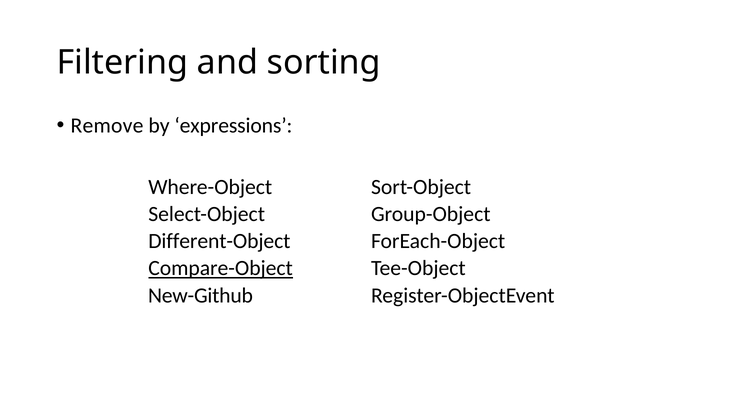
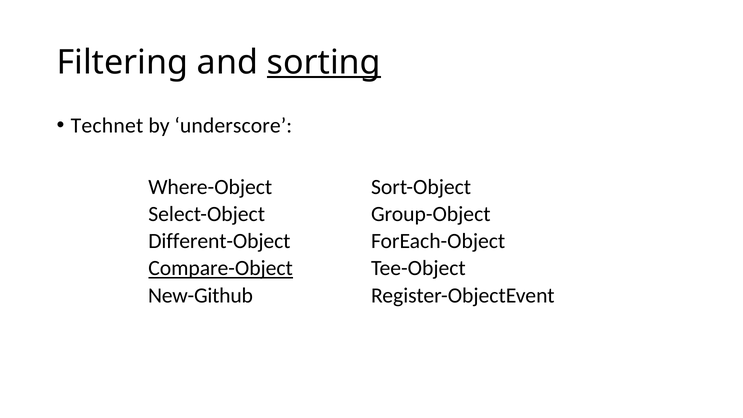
sorting underline: none -> present (324, 62)
Remove: Remove -> Technet (107, 126)
expressions: expressions -> underscore (233, 126)
